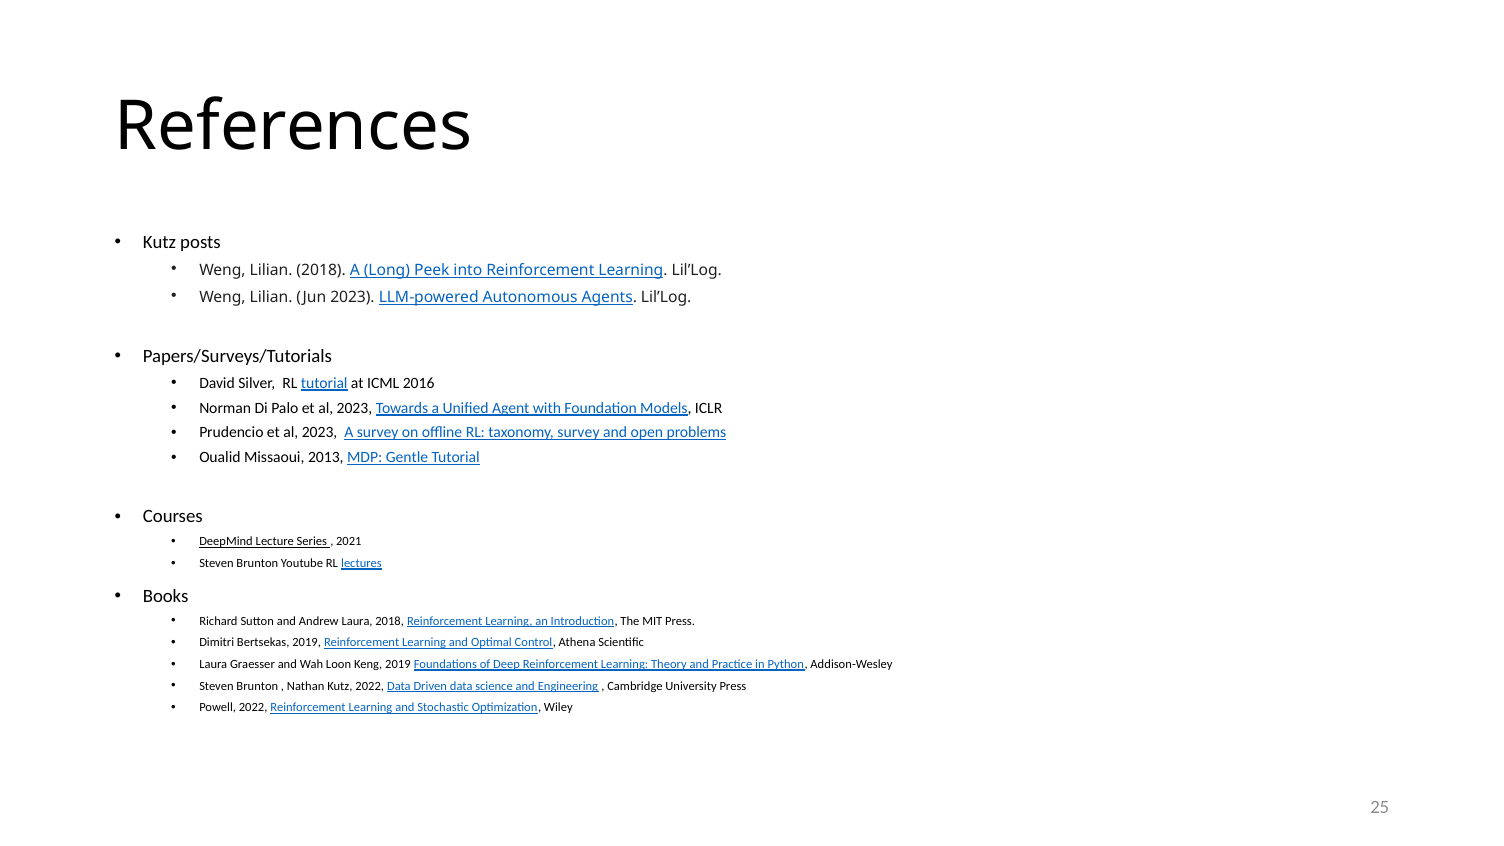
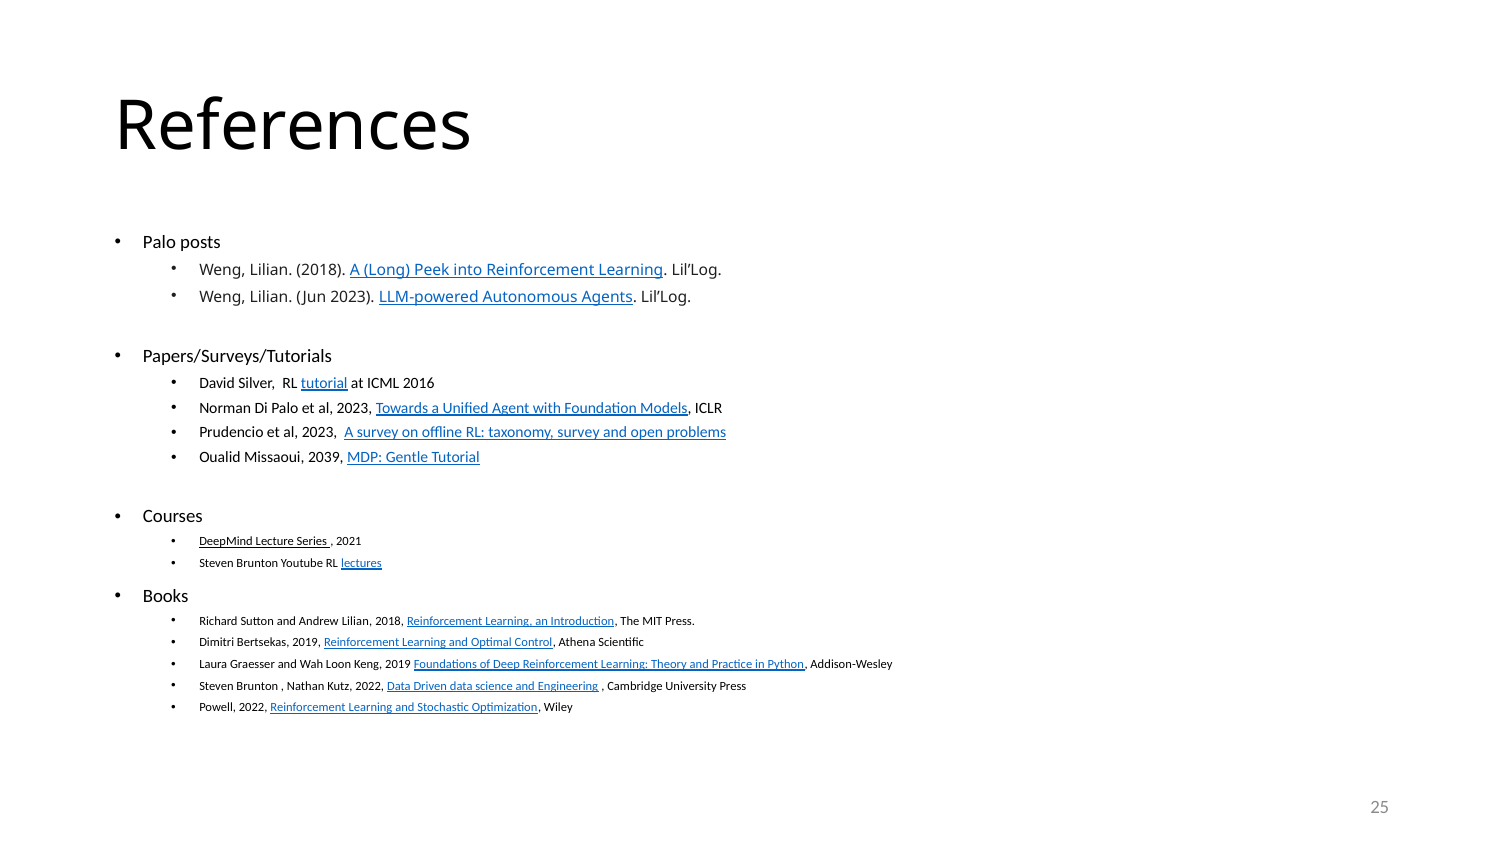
Kutz: Kutz -> Palo (159, 242)
2013: 2013 -> 2039 (326, 458)
Andrew Laura: Laura -> Lilian (357, 621)
